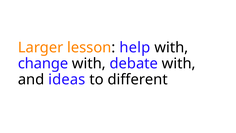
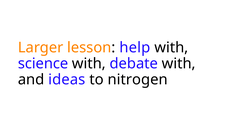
change: change -> science (43, 63)
different: different -> nitrogen (138, 79)
